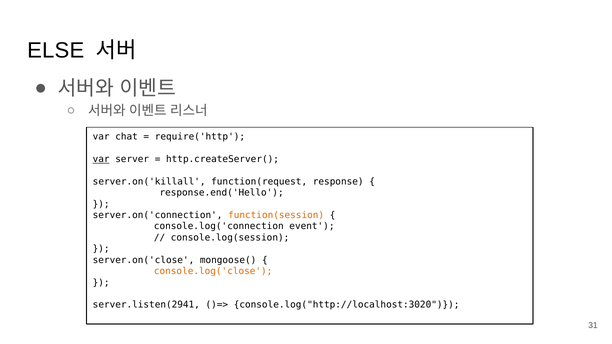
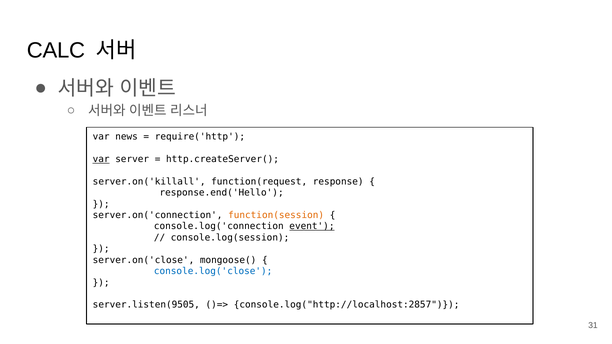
ELSE: ELSE -> CALC (56, 51)
chat: chat -> news (127, 137)
event underline: none -> present (312, 227)
console.log('close colour: orange -> blue (213, 271)
server.listen(2941: server.listen(2941 -> server.listen(9505 (146, 305)
console.log("http://localhost:3020: console.log("http://localhost:3020 -> console.log("http://localhost:2857 (347, 305)
